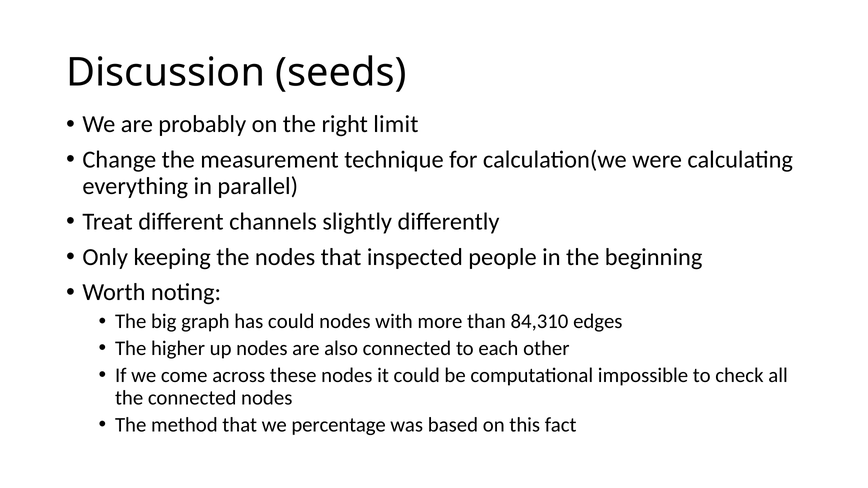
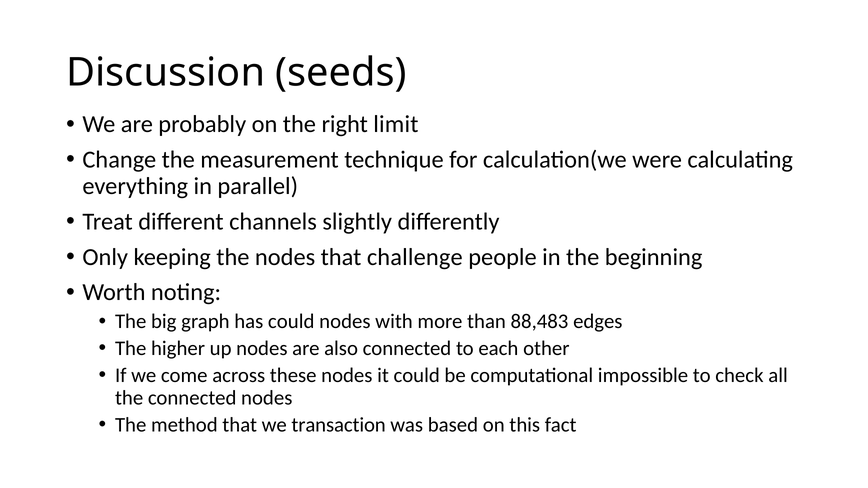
inspected: inspected -> challenge (415, 257)
84,310: 84,310 -> 88,483 (539, 322)
percentage: percentage -> transaction (339, 425)
